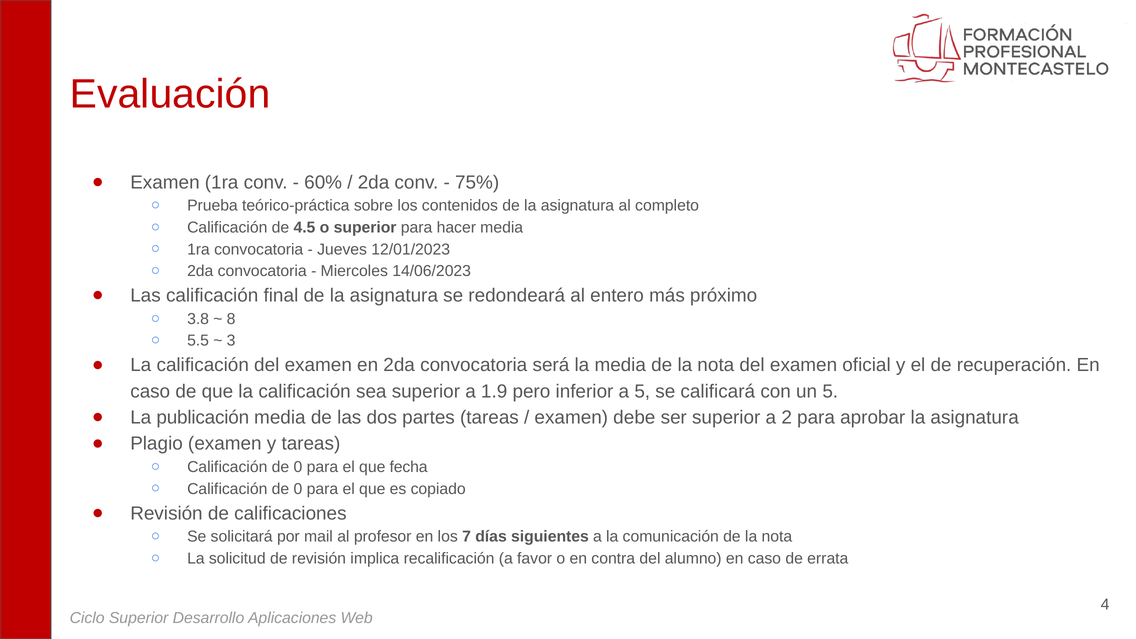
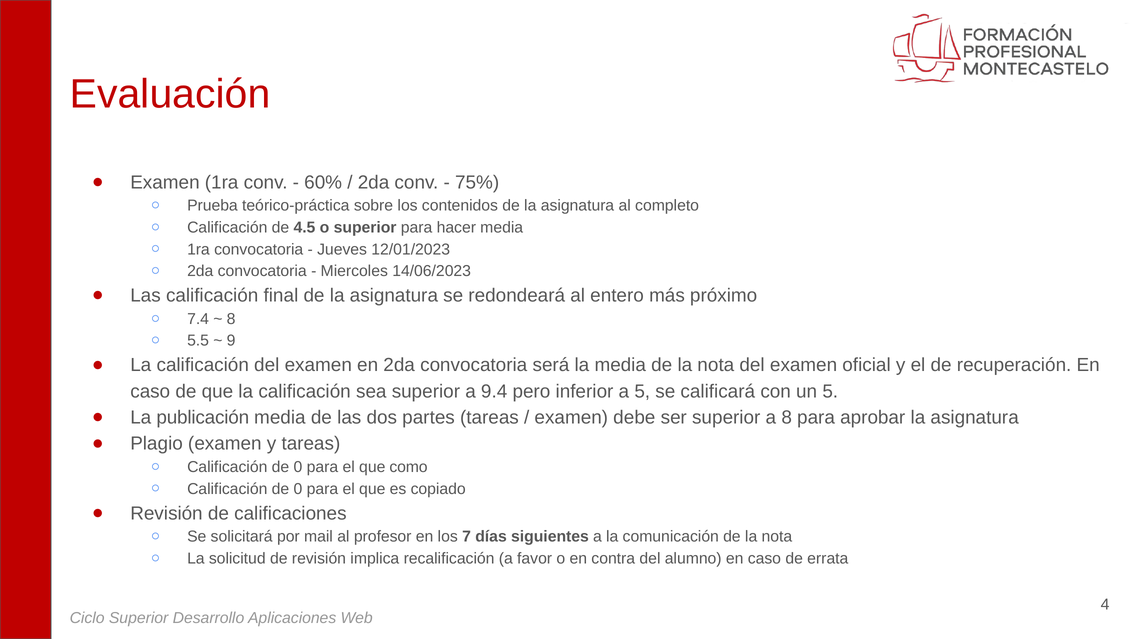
3.8: 3.8 -> 7.4 (198, 319)
3: 3 -> 9 (231, 341)
1.9: 1.9 -> 9.4 (494, 391)
a 2: 2 -> 8 (787, 417)
fecha: fecha -> como (409, 467)
